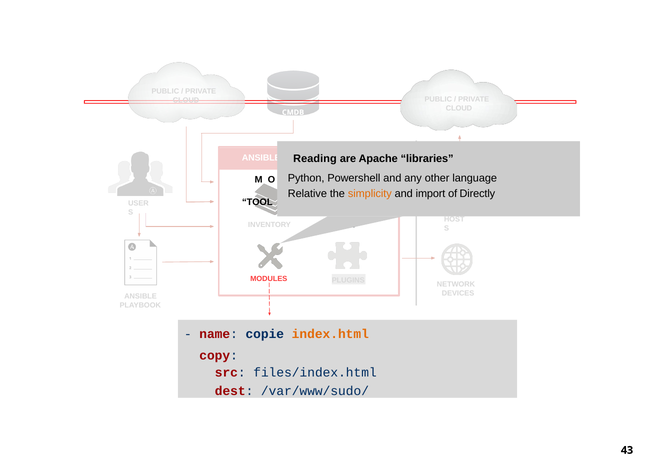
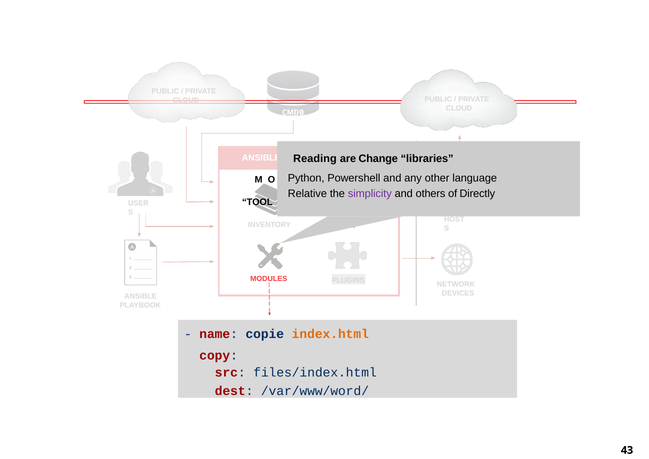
Apache: Apache -> Change (378, 158)
simplicity colour: orange -> purple (370, 193)
import: import -> others (431, 193)
/var/www/sudo/: /var/www/sudo/ -> /var/www/word/ (315, 391)
